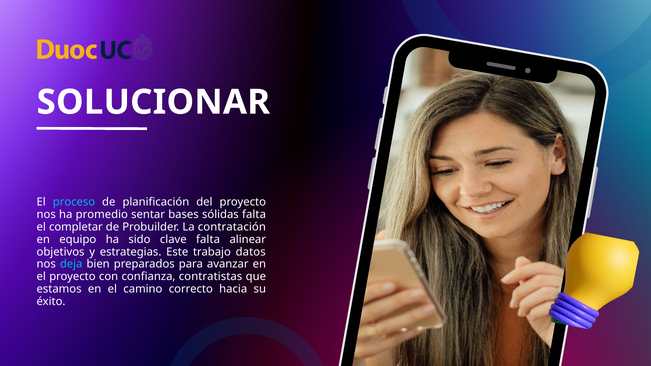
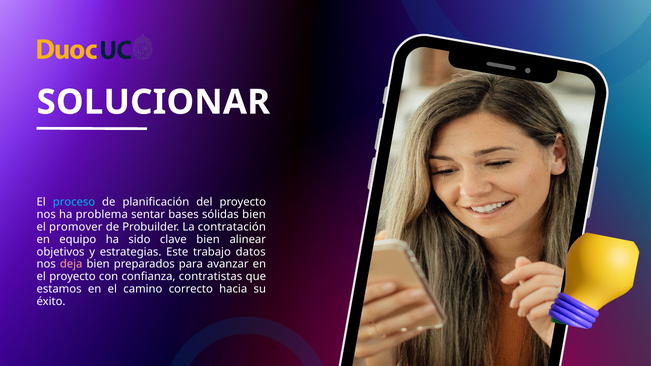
promedio: promedio -> problema (102, 215)
sólidas falta: falta -> bien (254, 215)
completar: completar -> promover (76, 227)
clave falta: falta -> bien (208, 240)
deja colour: light blue -> pink (71, 264)
